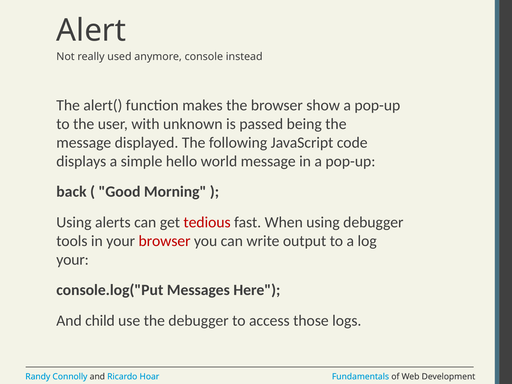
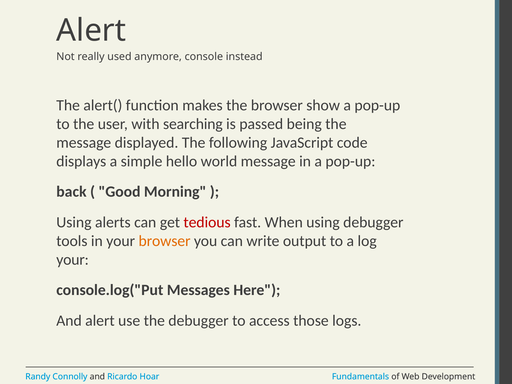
unknown: unknown -> searching (193, 124)
browser colour: red -> orange (165, 241)
And child: child -> alert (100, 321)
